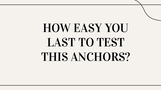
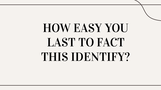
TEST: TEST -> FACT (111, 43)
ANCHORS: ANCHORS -> IDENTIFY (100, 57)
